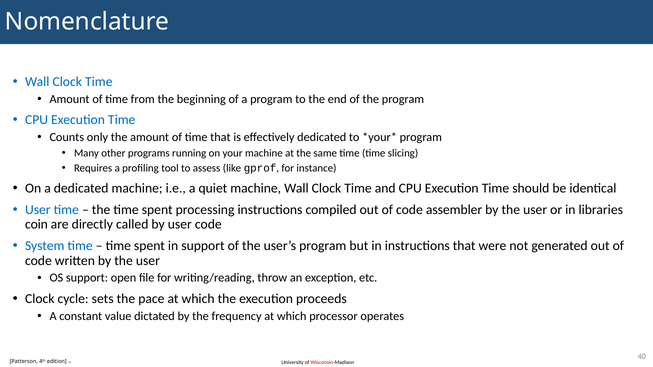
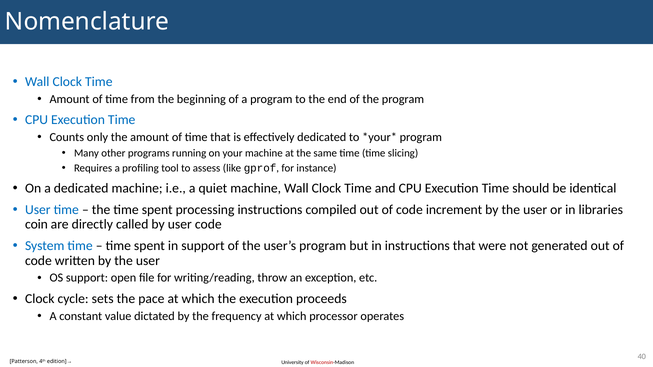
assembler: assembler -> increment (454, 210)
